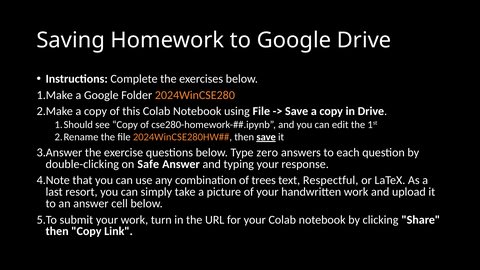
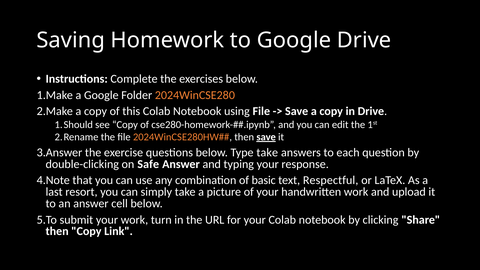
Type zero: zero -> take (267, 152)
trees: trees -> basic (264, 180)
